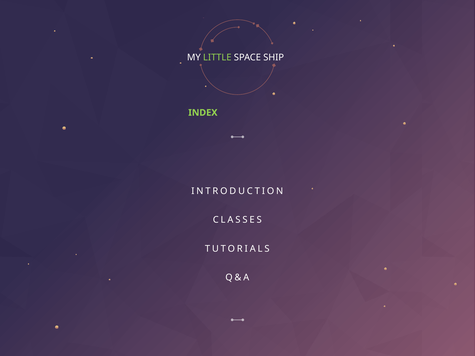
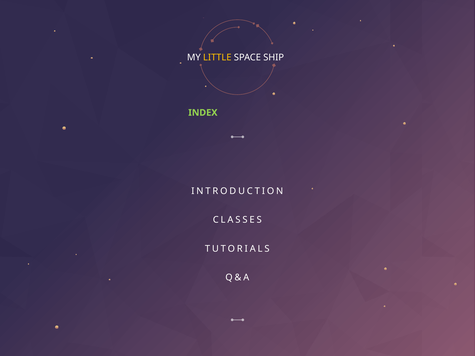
LITTLE colour: light green -> yellow (217, 57)
